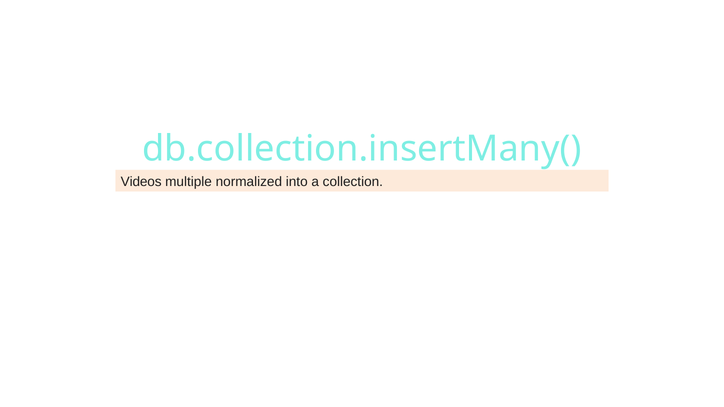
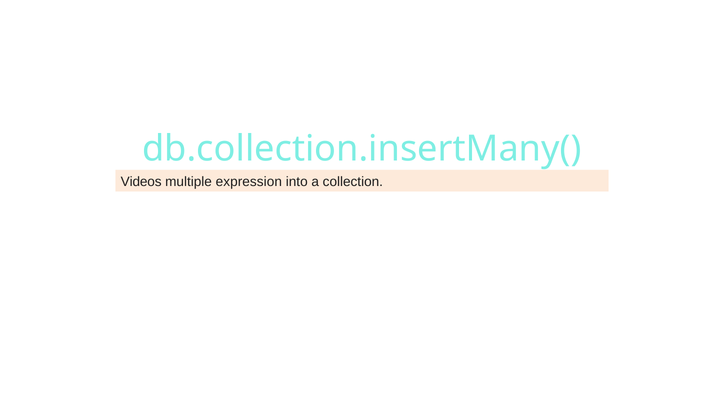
normalized: normalized -> expression (249, 182)
